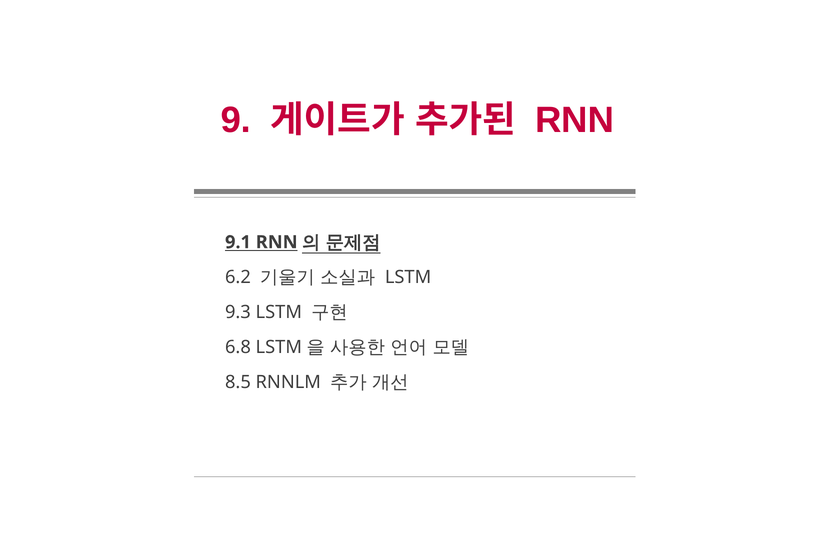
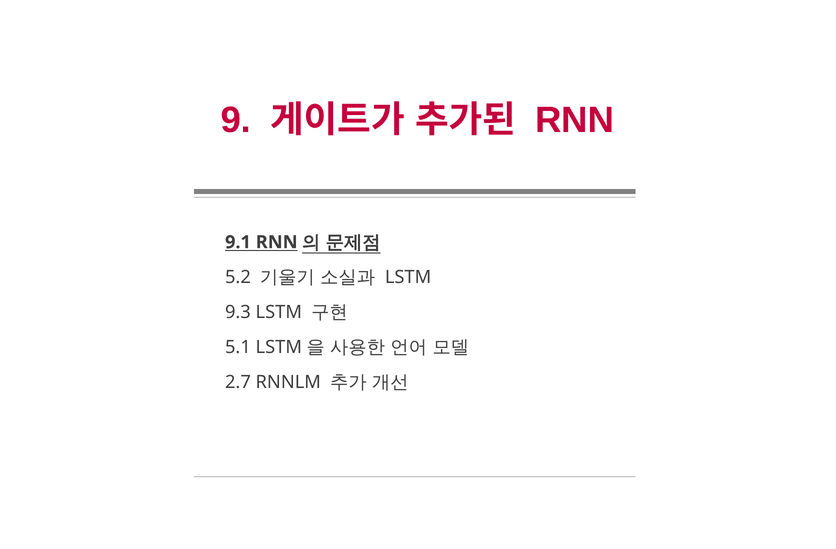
6.2: 6.2 -> 5.2 (238, 277)
6.8: 6.8 -> 5.1 (238, 347)
8.5: 8.5 -> 2.7 (238, 382)
